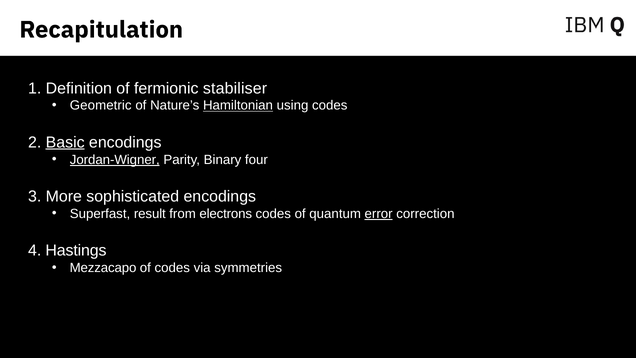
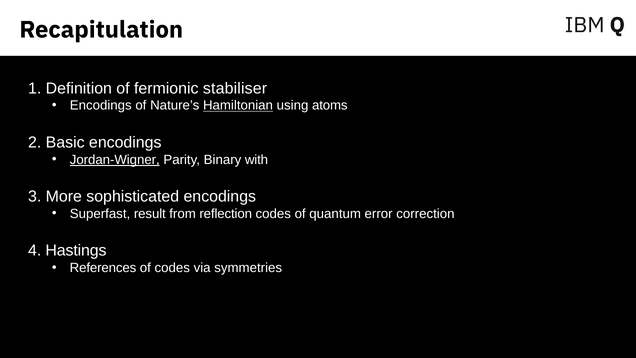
Geometric: Geometric -> Encodings (101, 106)
using codes: codes -> atoms (330, 106)
Basic underline: present -> none (65, 142)
four: four -> with (256, 160)
electrons: electrons -> reflection (226, 214)
error underline: present -> none (379, 214)
Mezzacapo: Mezzacapo -> References (103, 268)
